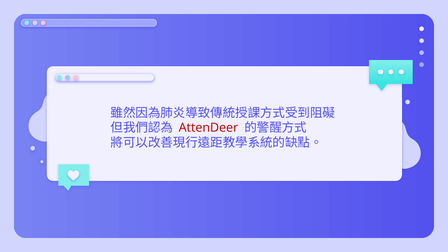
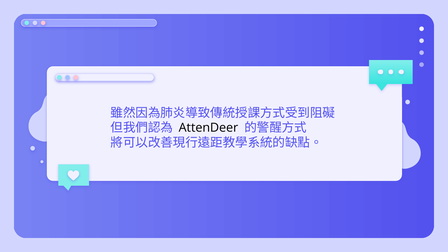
AttenDeer colour: red -> black (208, 128)
